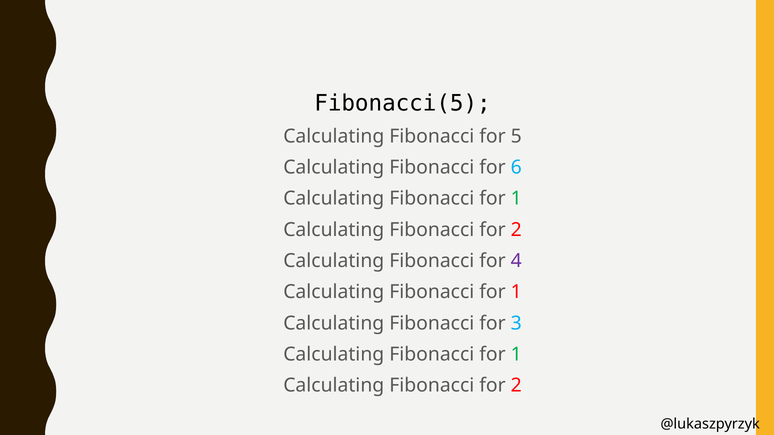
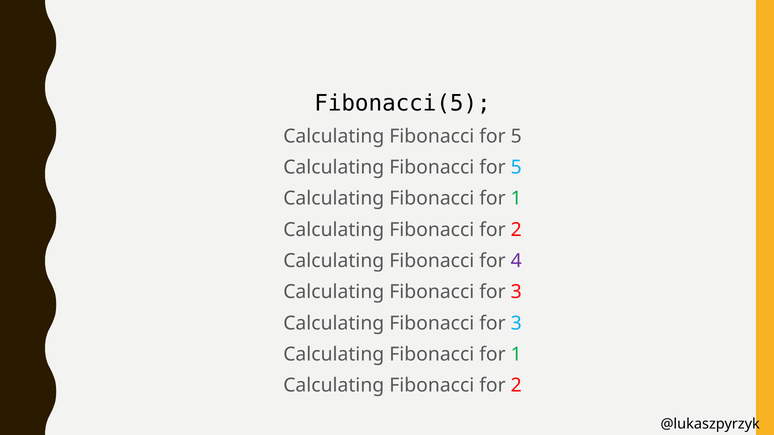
6: 6 -> 5 (516, 168)
1: 1 -> 3 (516, 292)
